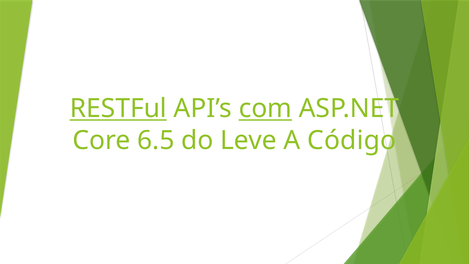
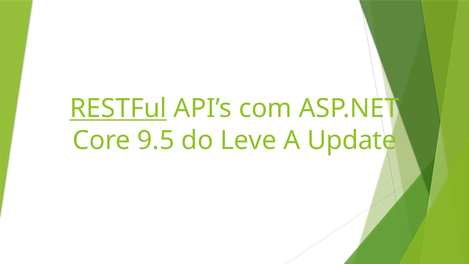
com underline: present -> none (265, 109)
6.5: 6.5 -> 9.5 (156, 140)
Código: Código -> Update (352, 140)
